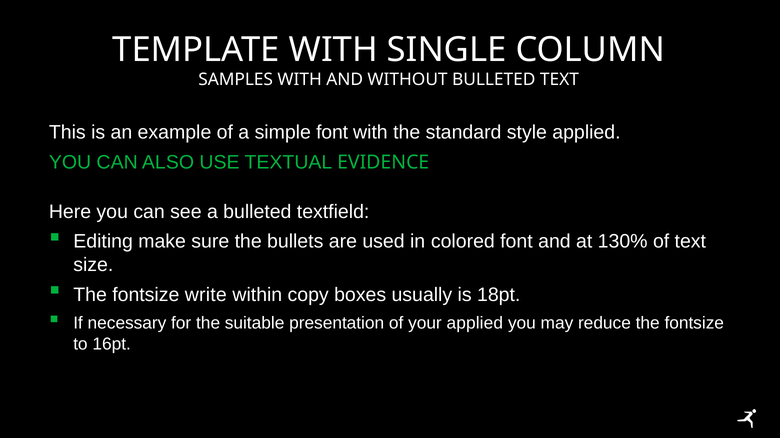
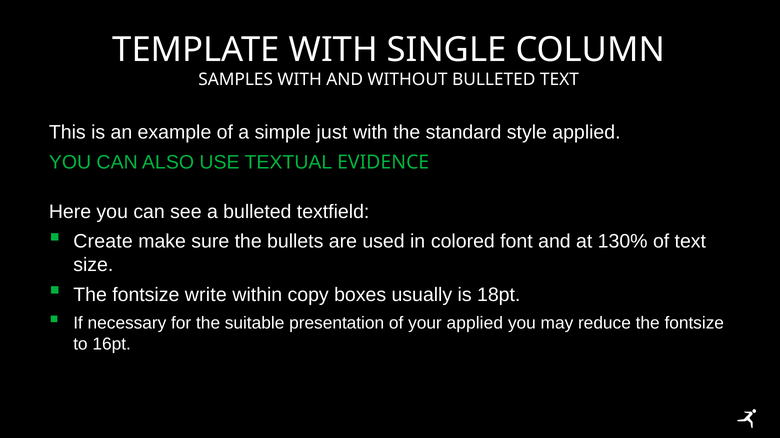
simple font: font -> just (332, 133)
Editing: Editing -> Create (103, 242)
